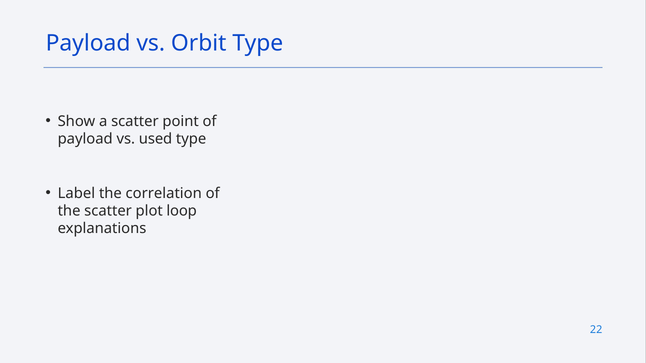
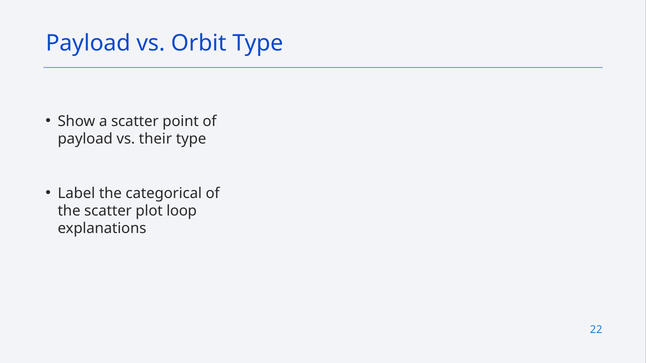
used: used -> their (155, 139)
correlation: correlation -> categorical (164, 193)
